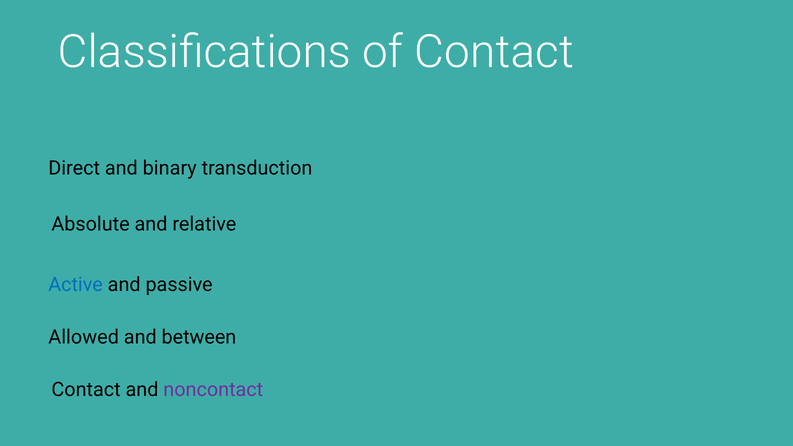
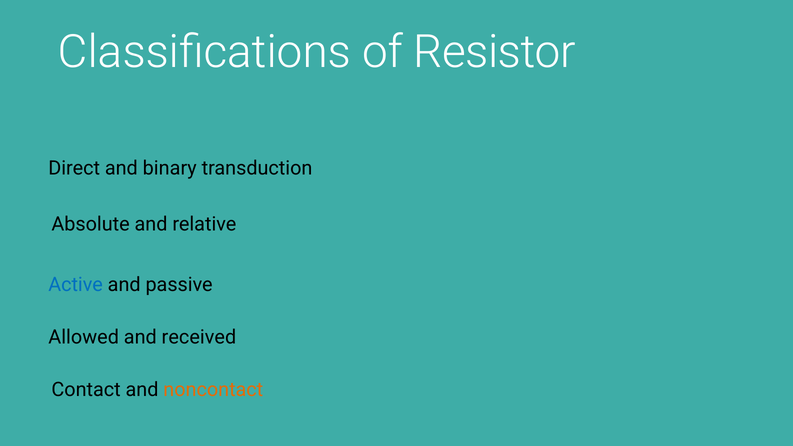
of Contact: Contact -> Resistor (494, 52)
between: between -> received (199, 337)
noncontact colour: purple -> orange (213, 390)
